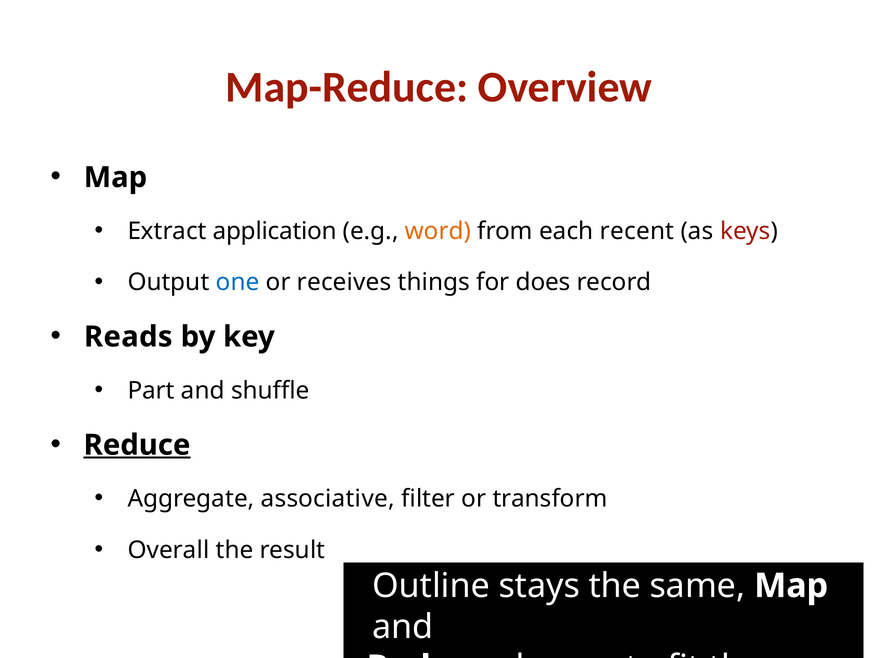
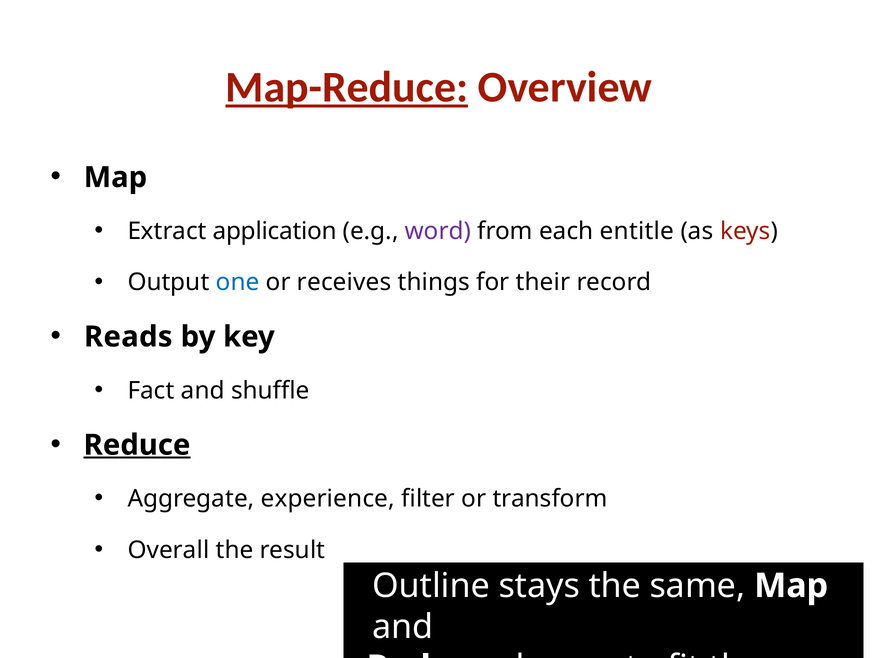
Map-Reduce underline: none -> present (347, 87)
word colour: orange -> purple (438, 231)
recent: recent -> entitle (637, 231)
does: does -> their (543, 283)
Part: Part -> Fact (151, 391)
associative: associative -> experience (328, 499)
